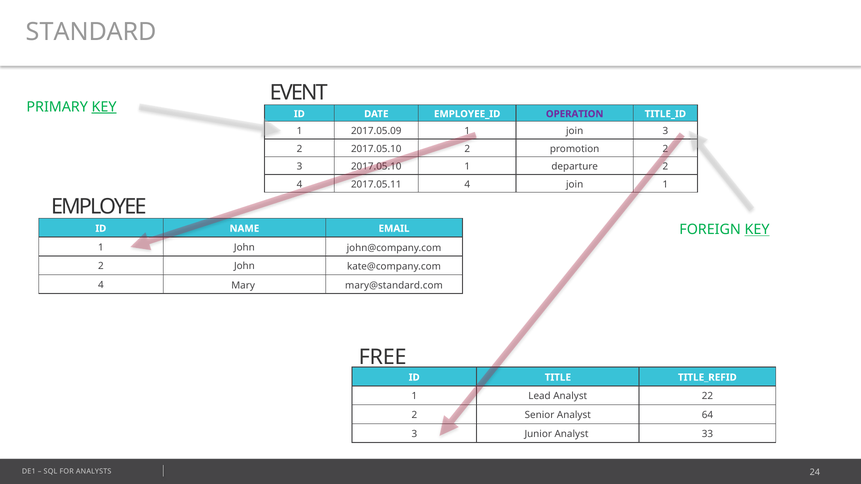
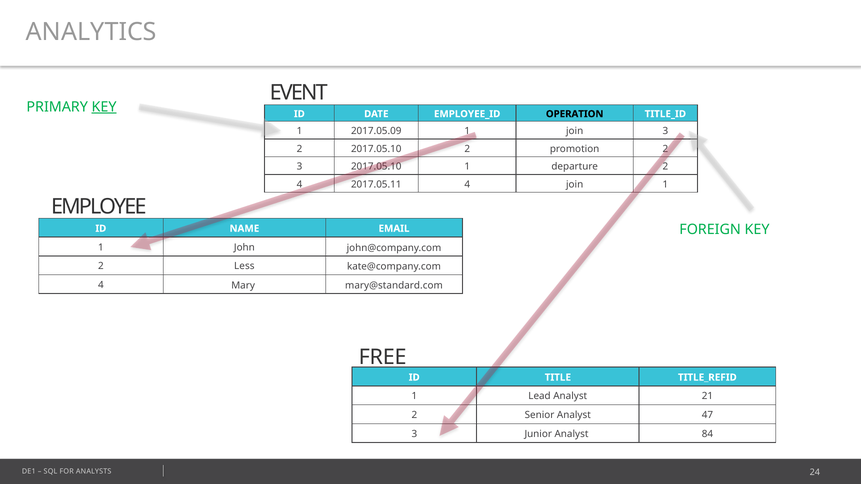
STANDARD: STANDARD -> ANALYTICS (91, 32)
OPERATION colour: purple -> black (575, 114)
KEY underline: present -> none (757, 230)
2 John: John -> Less (244, 266)
22: 22 -> 21 (707, 396)
64: 64 -> 47 (707, 415)
33: 33 -> 84 (707, 434)
